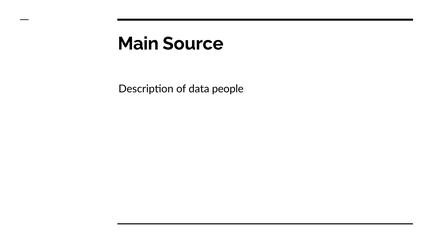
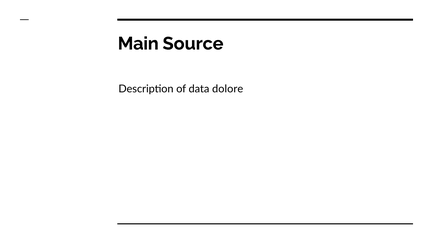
people: people -> dolore (228, 89)
